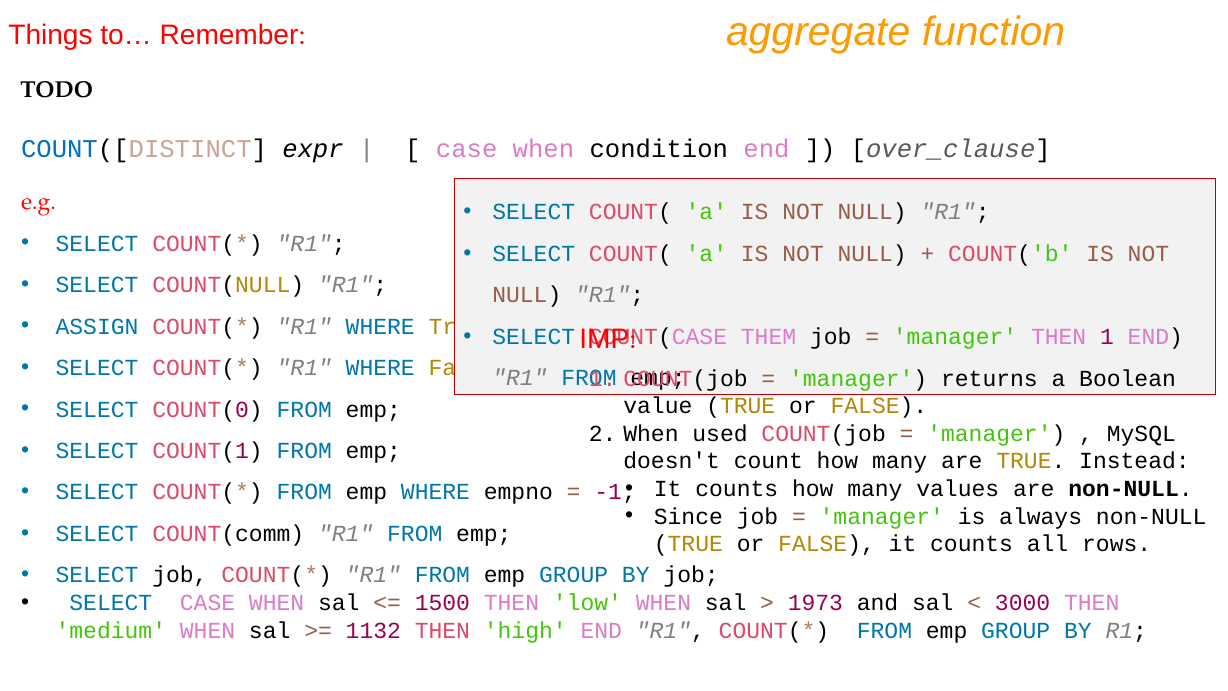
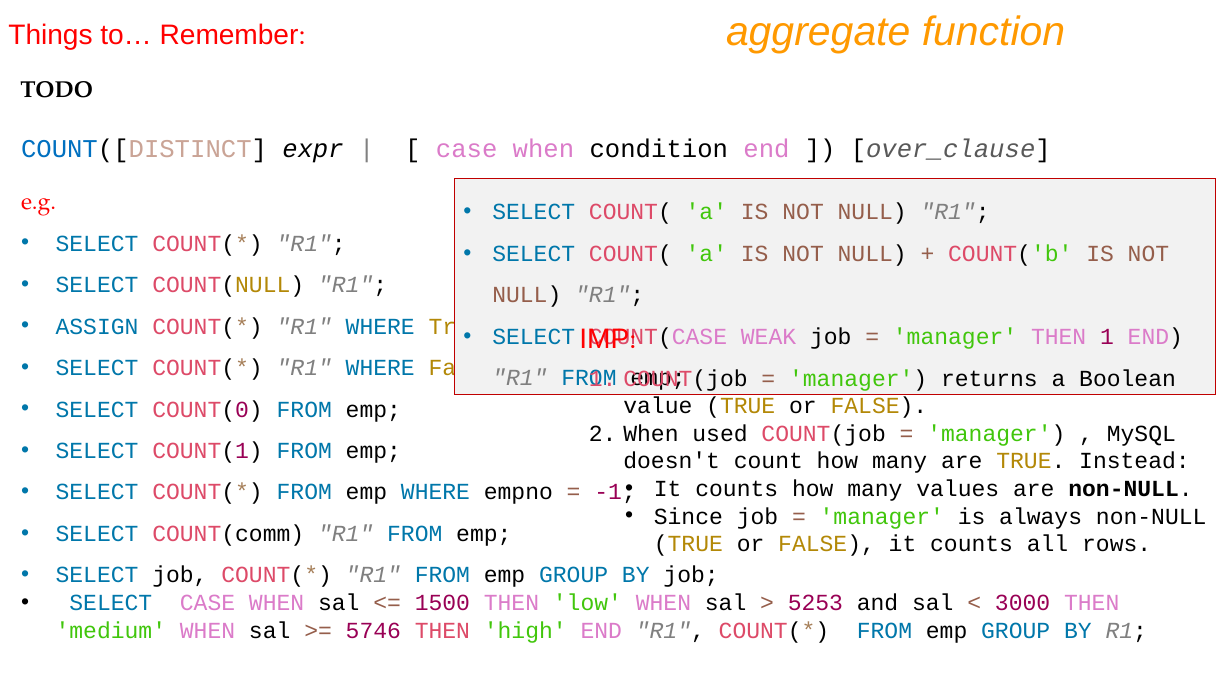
THEM: THEM -> WEAK (769, 337)
1973: 1973 -> 5253 (815, 603)
1132: 1132 -> 5746 (373, 630)
